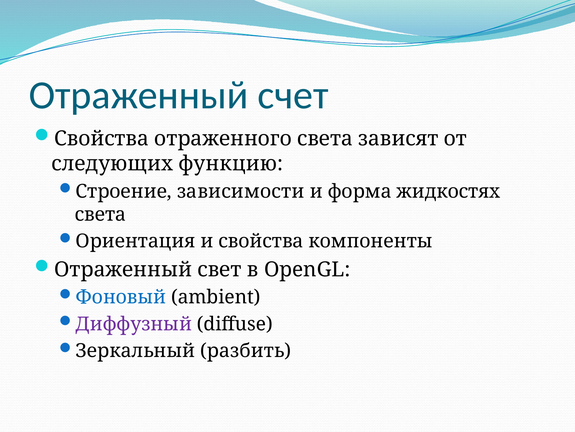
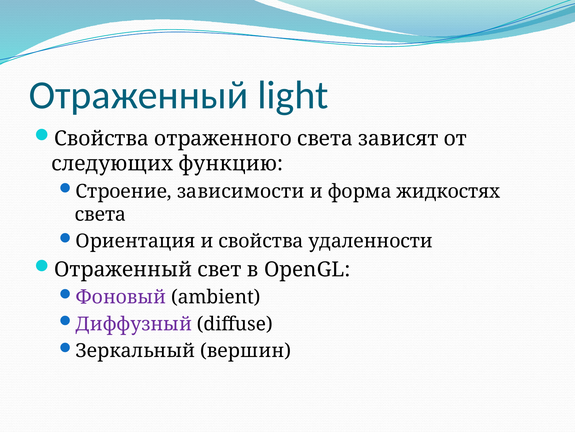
счет: счет -> light (293, 95)
компоненты: компоненты -> удаленности (371, 241)
Фоновый colour: blue -> purple (121, 297)
разбить: разбить -> вершин (246, 350)
